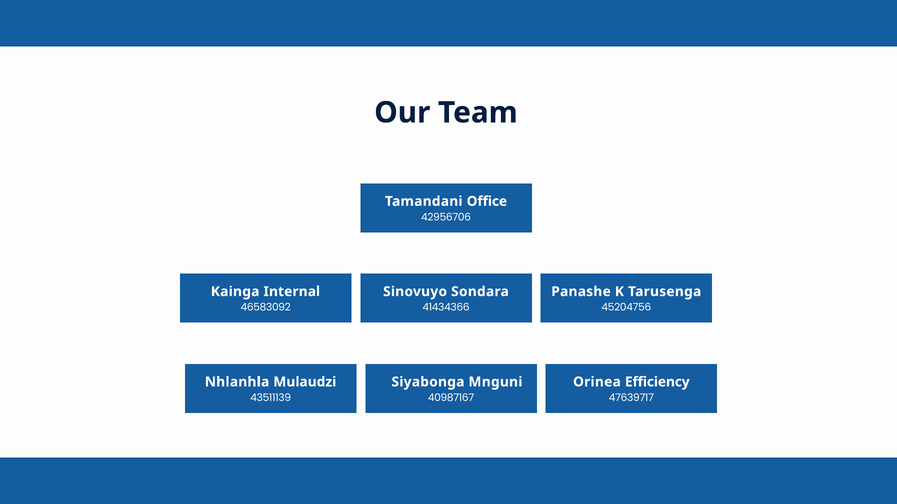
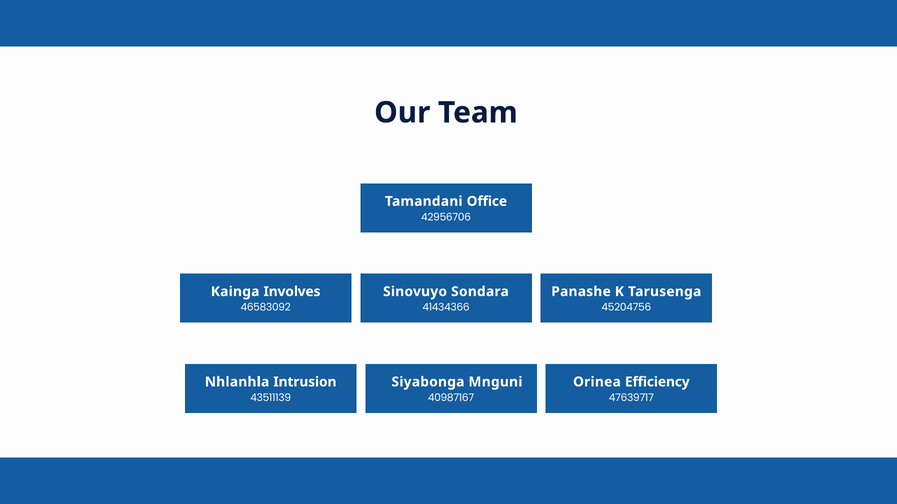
Internal: Internal -> Involves (292, 292)
Mulaudzi: Mulaudzi -> Intrusion (305, 382)
